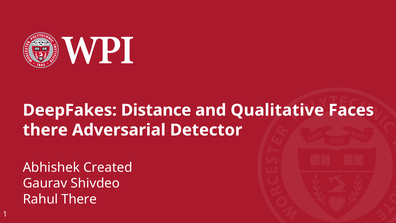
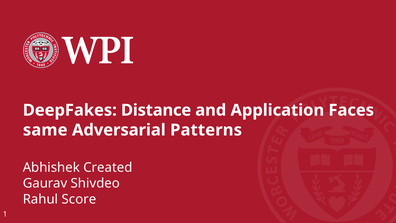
Qualitative: Qualitative -> Application (277, 110)
there: there -> same (45, 130)
Detector: Detector -> Patterns (206, 130)
Rahul There: There -> Score (79, 199)
